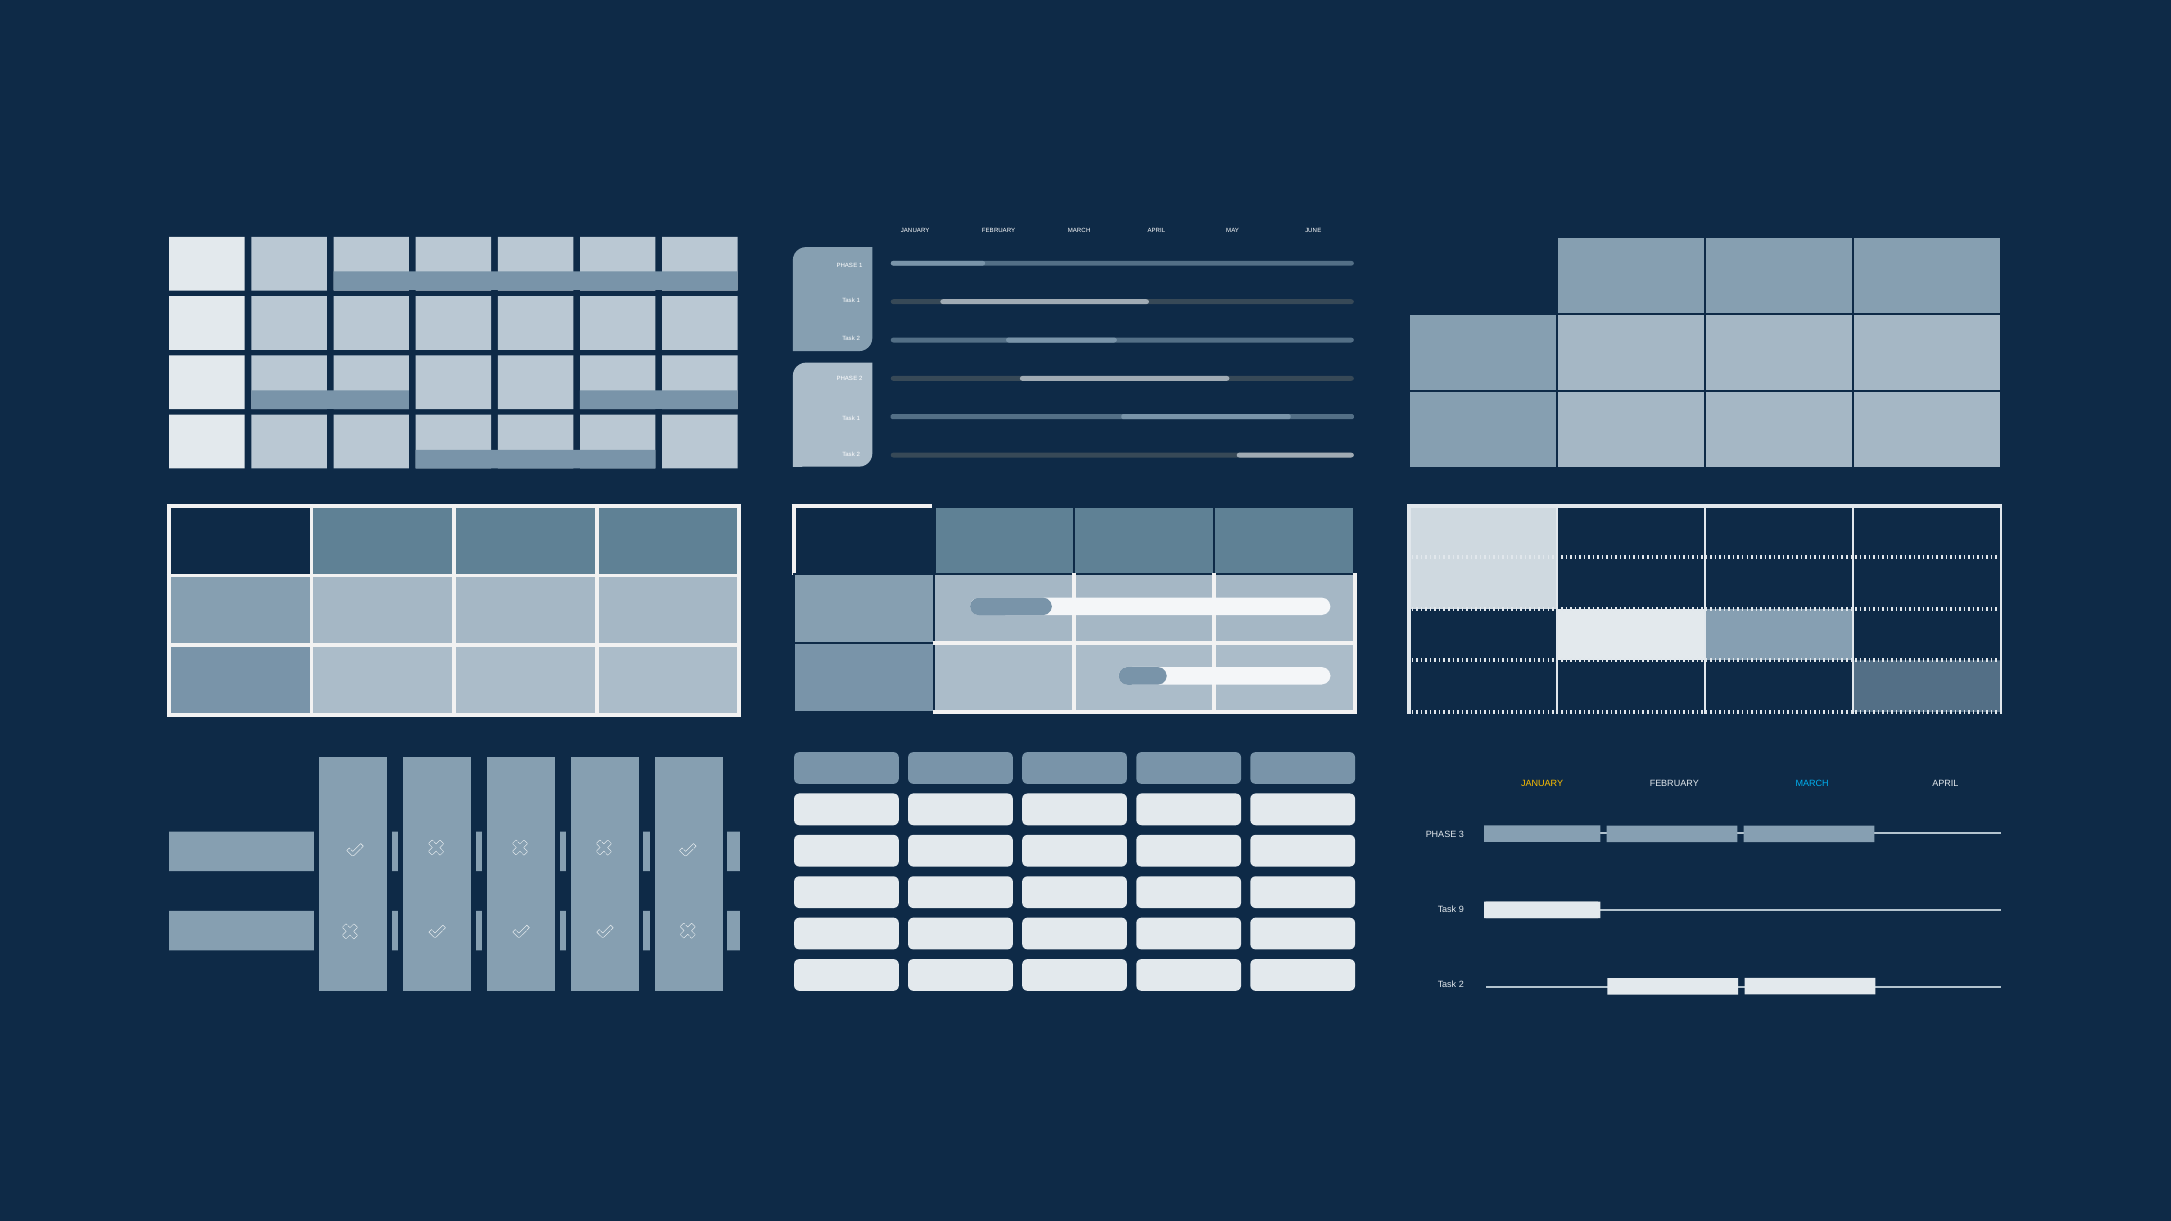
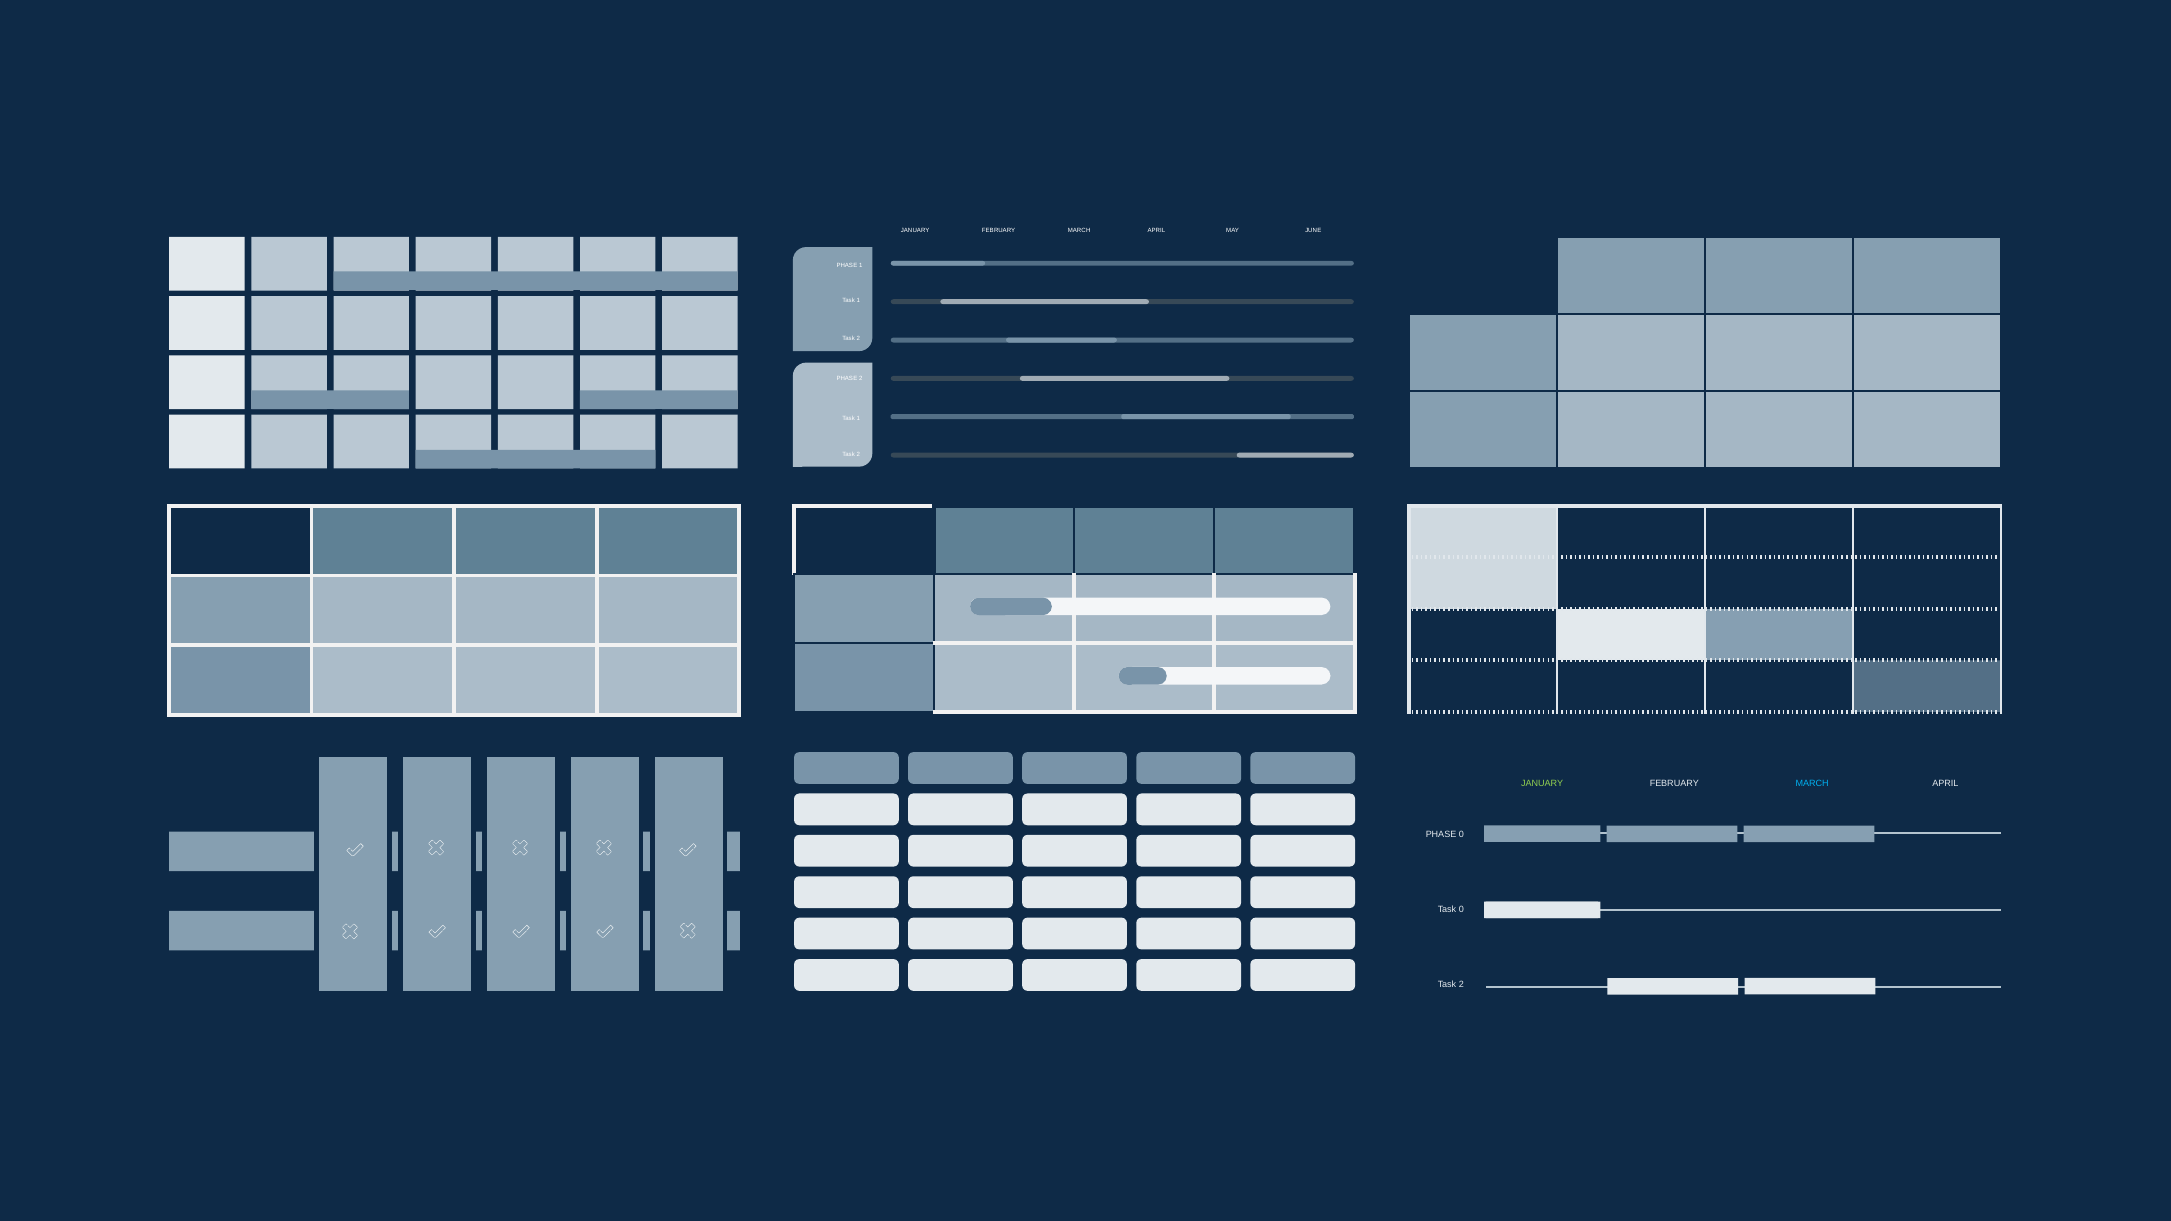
JANUARY colour: yellow -> light green (1542, 784)
PHASE 3: 3 -> 0 (1461, 834)
Task 9: 9 -> 0 (1461, 909)
